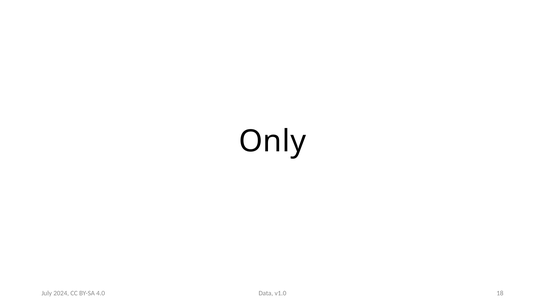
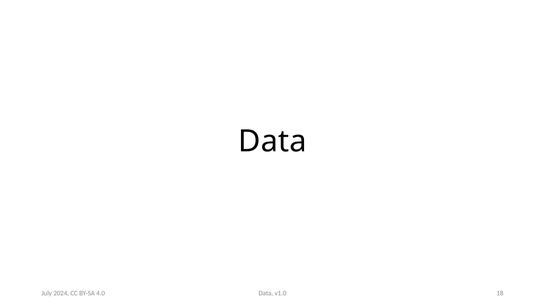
Only: Only -> Data (272, 141)
